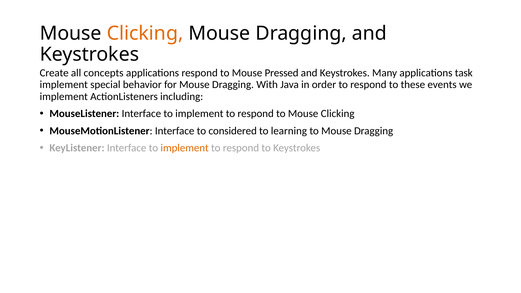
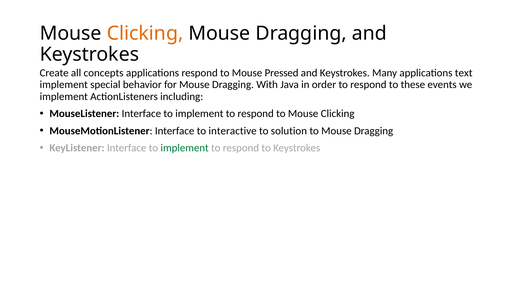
task: task -> text (464, 73)
considered: considered -> interactive (233, 131)
learning: learning -> solution (289, 131)
implement colour: orange -> green (185, 148)
